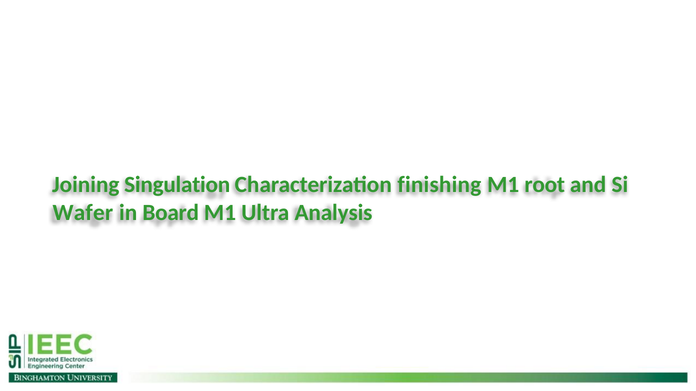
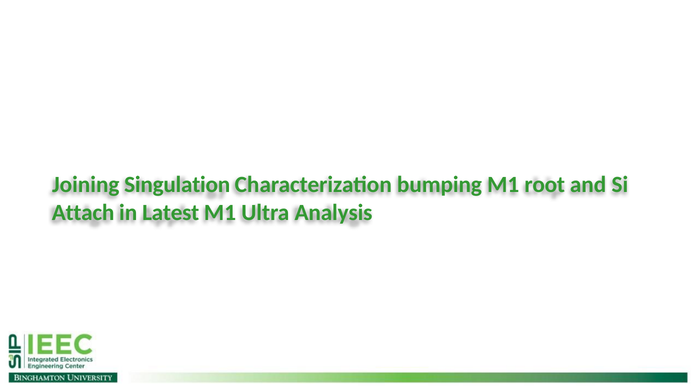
finishing: finishing -> bumping (439, 185)
Wafer: Wafer -> Attach (83, 213)
Board: Board -> Latest (171, 213)
